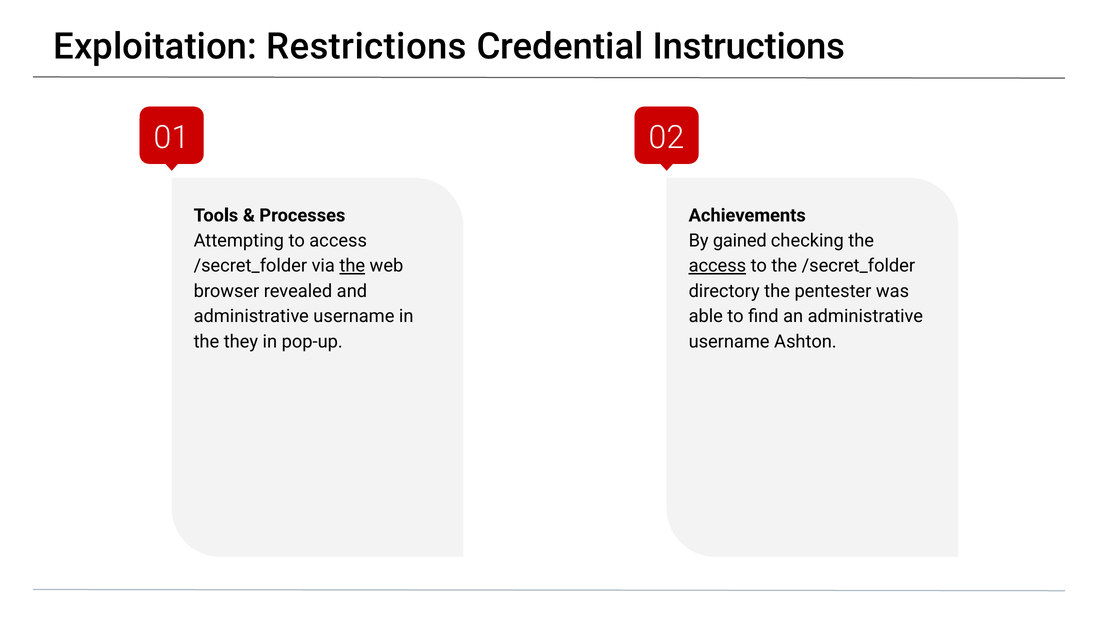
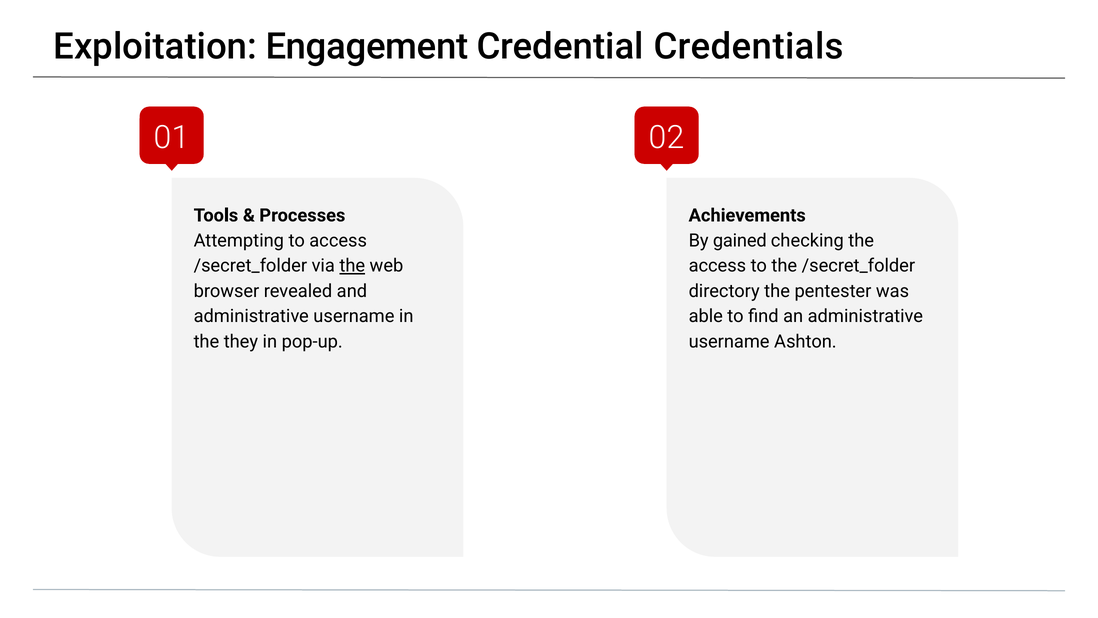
Restrictions: Restrictions -> Engagement (367, 46)
Instructions: Instructions -> Credentials (749, 46)
access underline: present -> none (717, 266)
